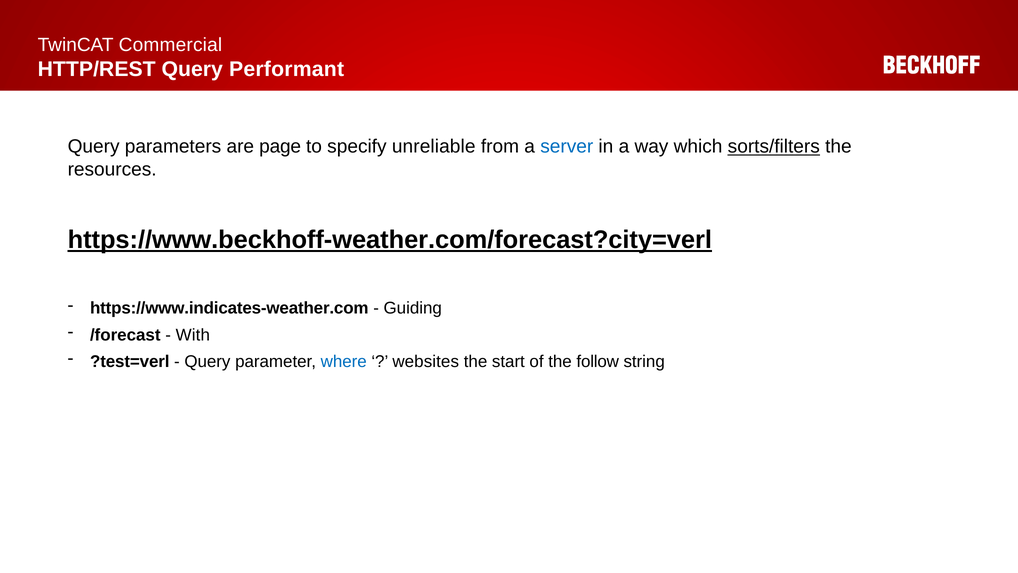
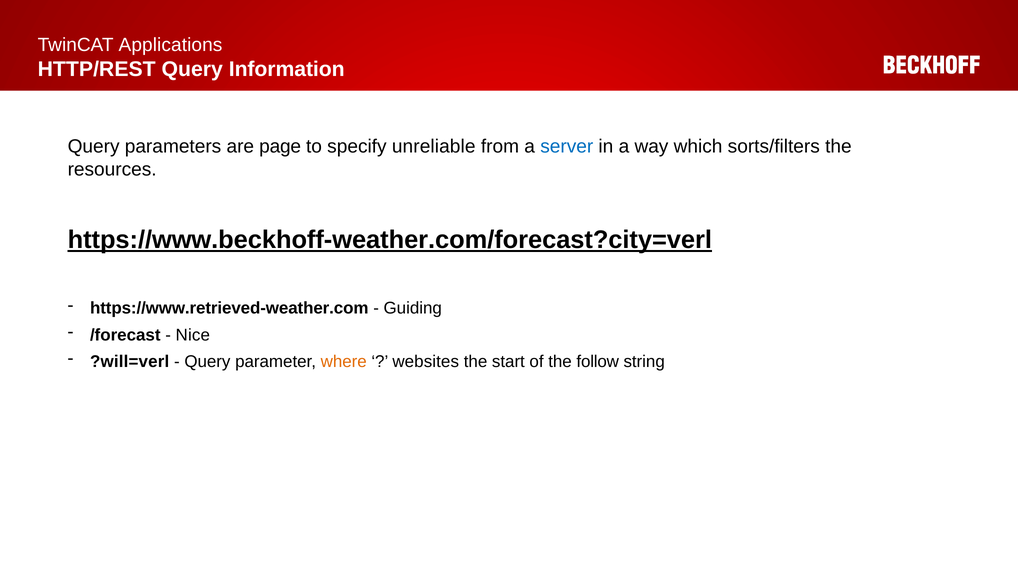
Commercial: Commercial -> Applications (171, 45)
Performant: Performant -> Information (287, 69)
sorts/filters underline: present -> none (774, 147)
https://www.indicates-weather.com: https://www.indicates-weather.com -> https://www.retrieved-weather.com (229, 308)
With: With -> Nice (193, 335)
?test=verl: ?test=verl -> ?will=verl (130, 361)
where colour: blue -> orange (344, 361)
